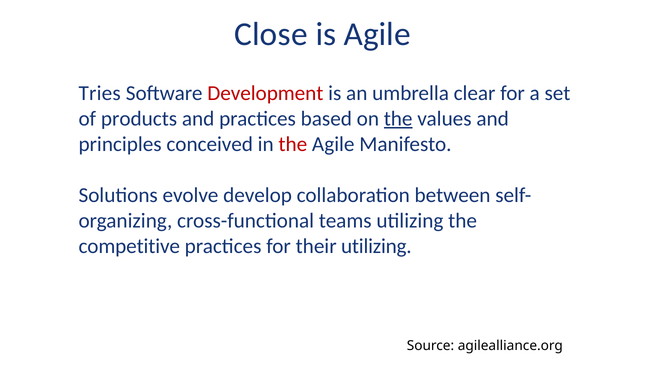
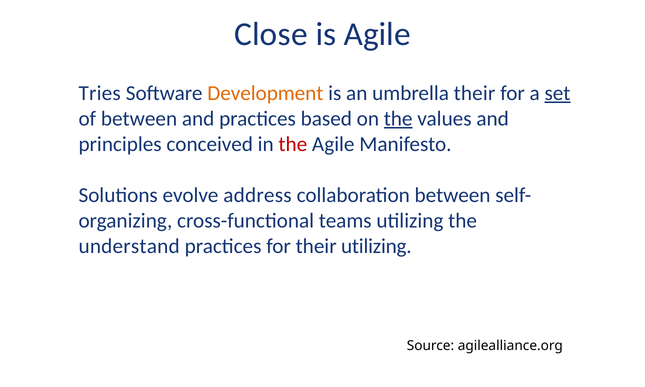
Development colour: red -> orange (265, 93)
umbrella clear: clear -> their (474, 93)
set underline: none -> present (557, 93)
of products: products -> between (139, 119)
develop: develop -> address (257, 195)
competitive: competitive -> understand (129, 246)
